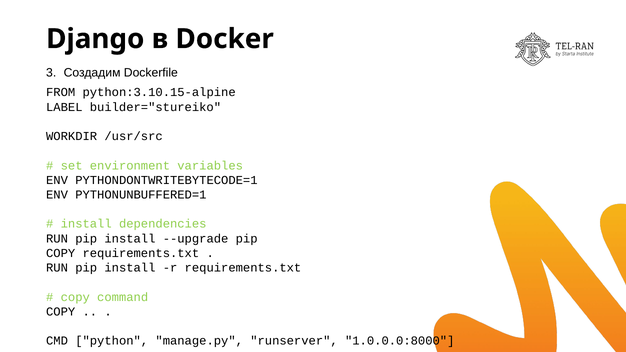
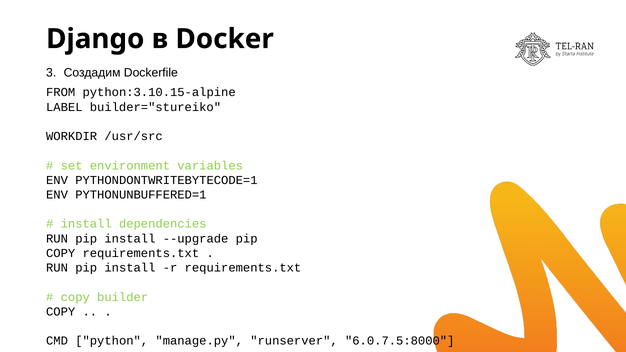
command: command -> builder (123, 297)
1.0.0.0:8000: 1.0.0.0:8000 -> 6.0.7.5:8000 (400, 341)
